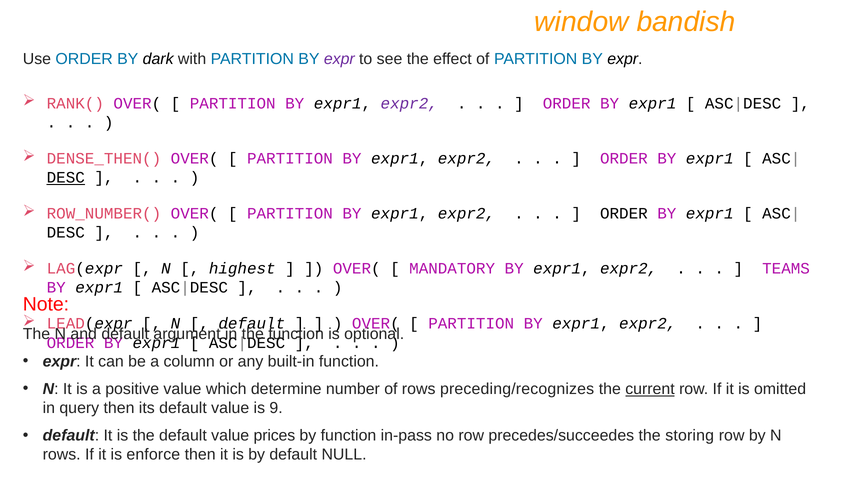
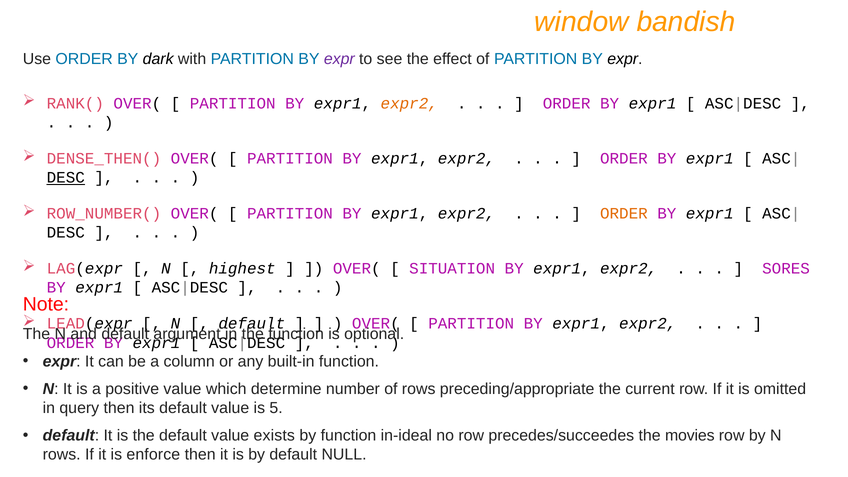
expr2 colour: purple -> orange (409, 103)
ORDER colour: black -> orange (624, 214)
MANDATORY: MANDATORY -> SITUATION (452, 269)
TEAMS: TEAMS -> SORES (786, 269)
preceding/recognizes: preceding/recognizes -> preceding/appropriate (517, 389)
current underline: present -> none (650, 389)
9: 9 -> 5 (276, 408)
prices: prices -> exists (274, 436)
in-pass: in-pass -> in-ideal (406, 436)
storing: storing -> movies (690, 436)
